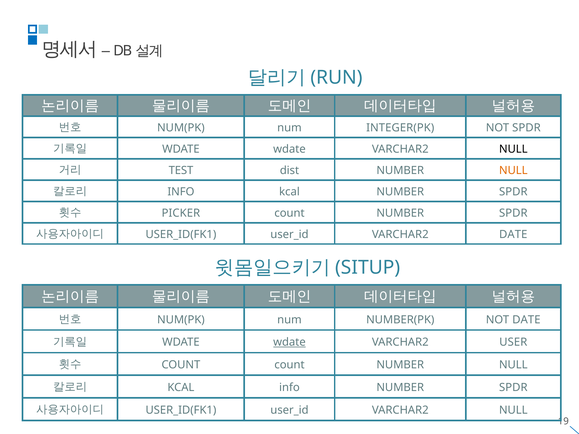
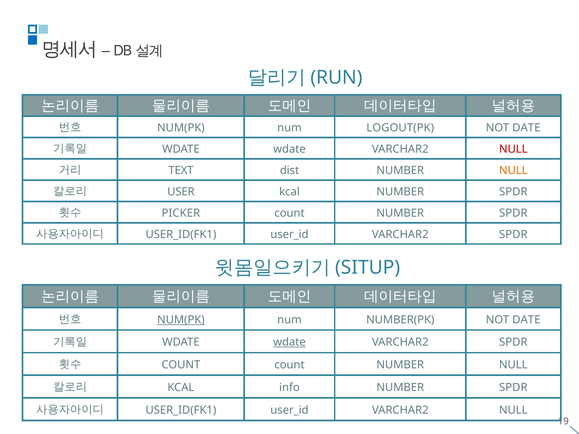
INTEGER(PK: INTEGER(PK -> LOGOUT(PK (400, 128)
SPDR: SPDR -> DATE (526, 128)
NULL colour: black -> red (513, 149)
TEST: TEST -> TEXT (181, 171)
INFO: INFO -> USER (181, 192)
DATE: DATE -> SPDR (513, 234)
NUM(PK underline: none -> present (181, 320)
USER: USER -> SPDR (513, 342)
